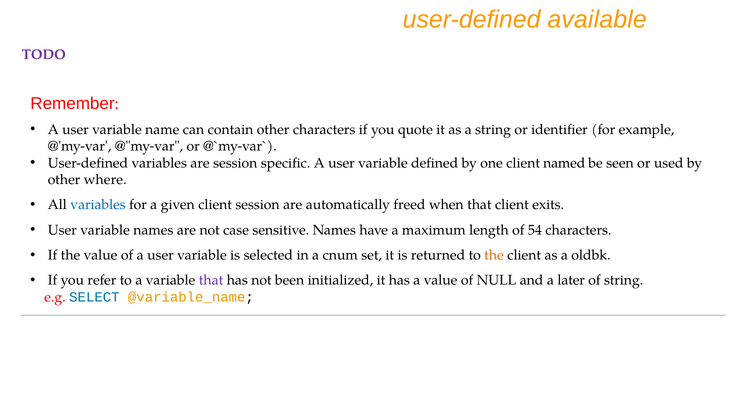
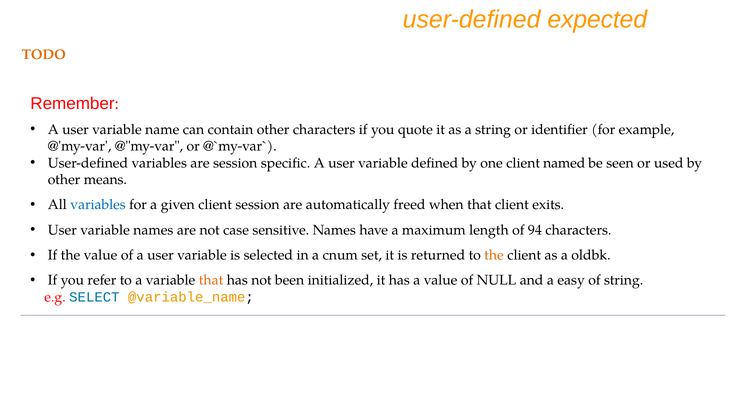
available: available -> expected (597, 19)
TODO colour: purple -> orange (44, 54)
where: where -> means (105, 180)
54: 54 -> 94 (535, 230)
that colour: purple -> orange (211, 281)
later: later -> easy (571, 281)
